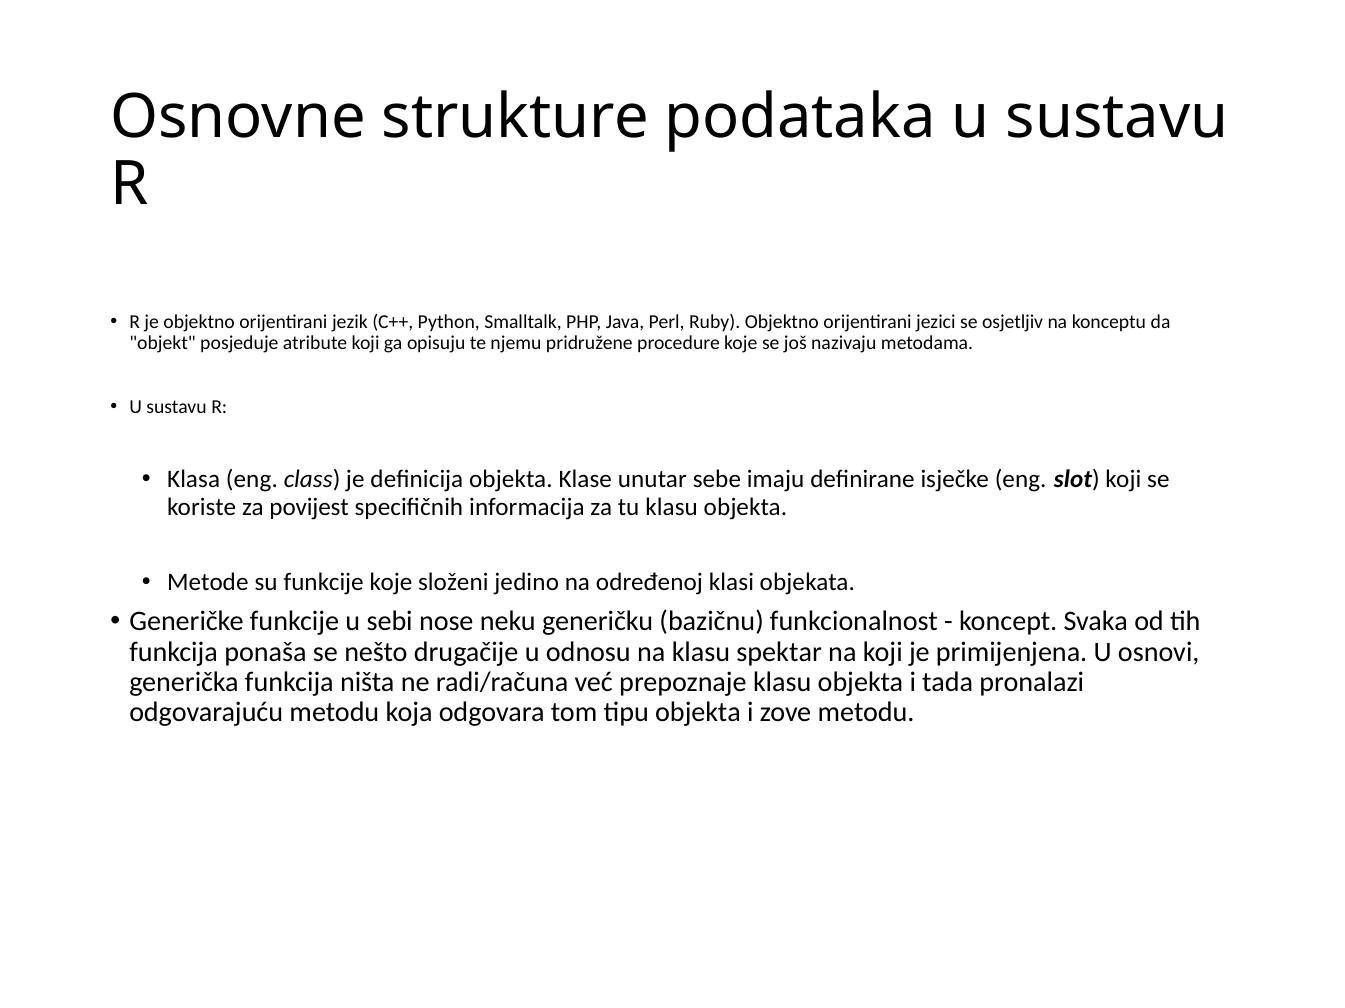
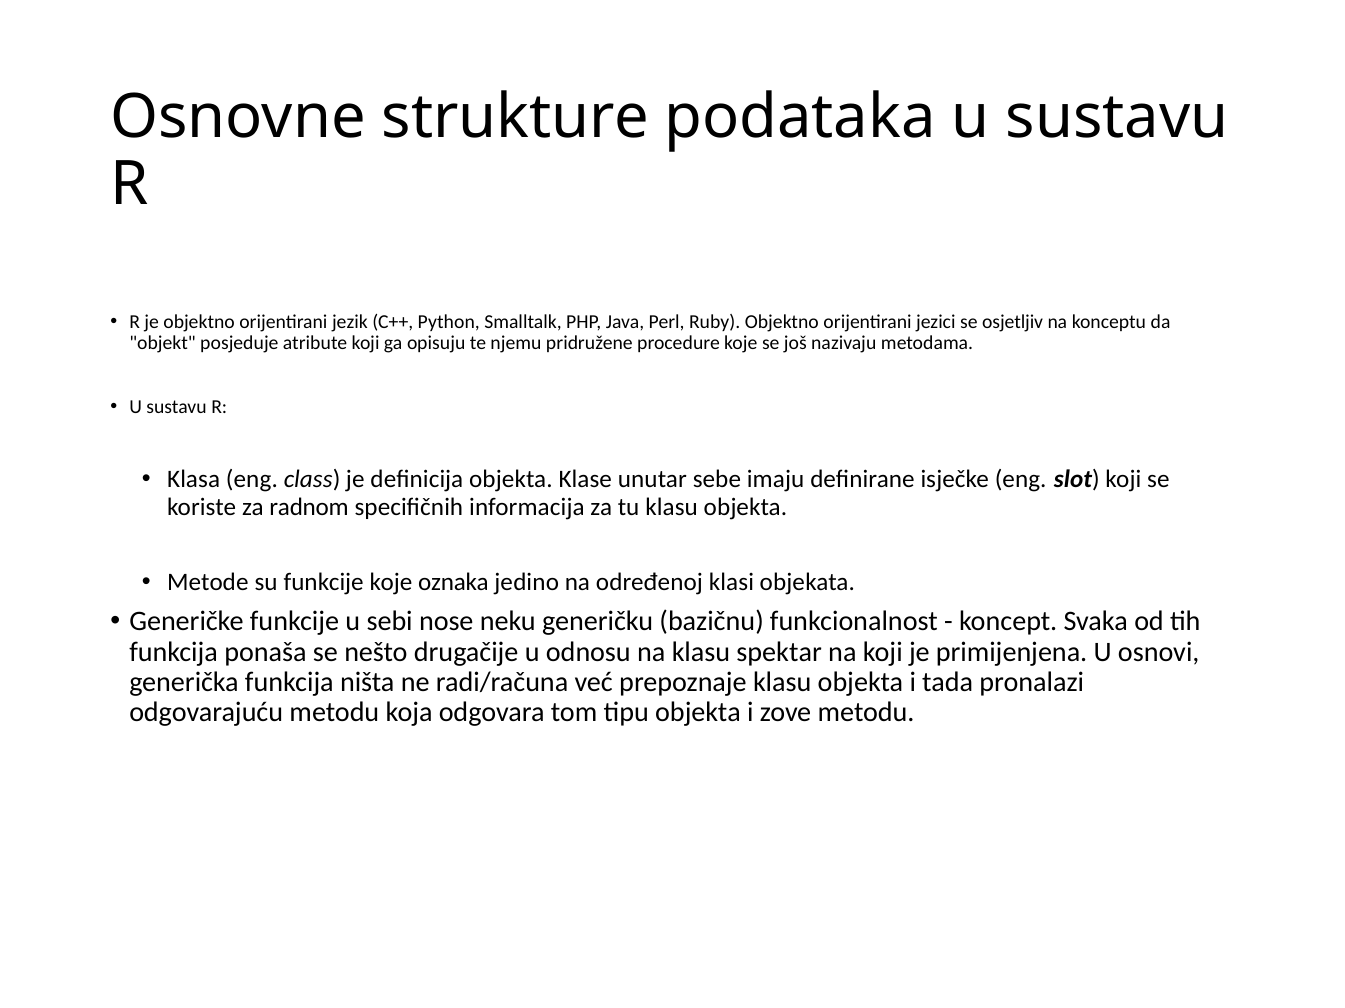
povijest: povijest -> radnom (309, 507)
složeni: složeni -> oznaka (453, 583)
